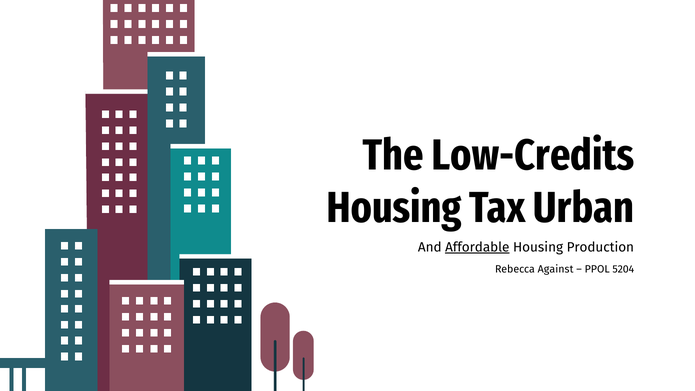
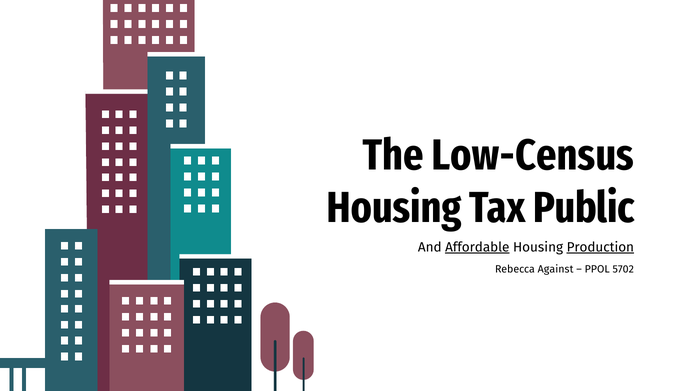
Low-Credits: Low-Credits -> Low-Census (533, 156)
Urban: Urban -> Public (584, 208)
Production underline: none -> present (600, 247)
5204: 5204 -> 5702 (623, 269)
